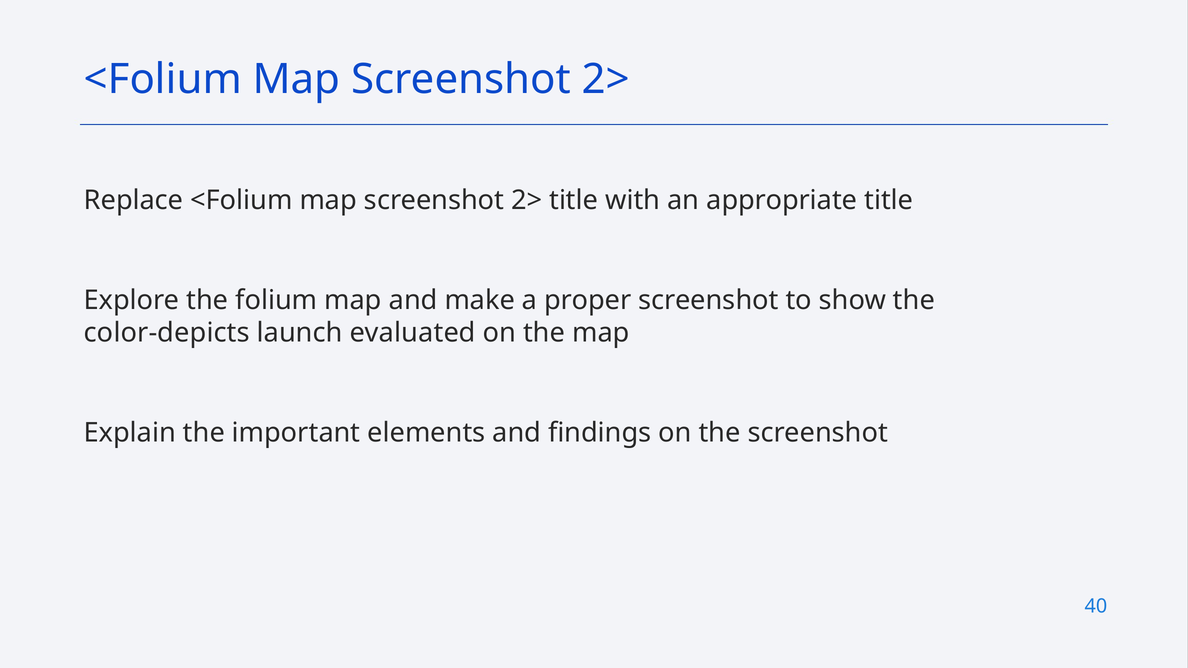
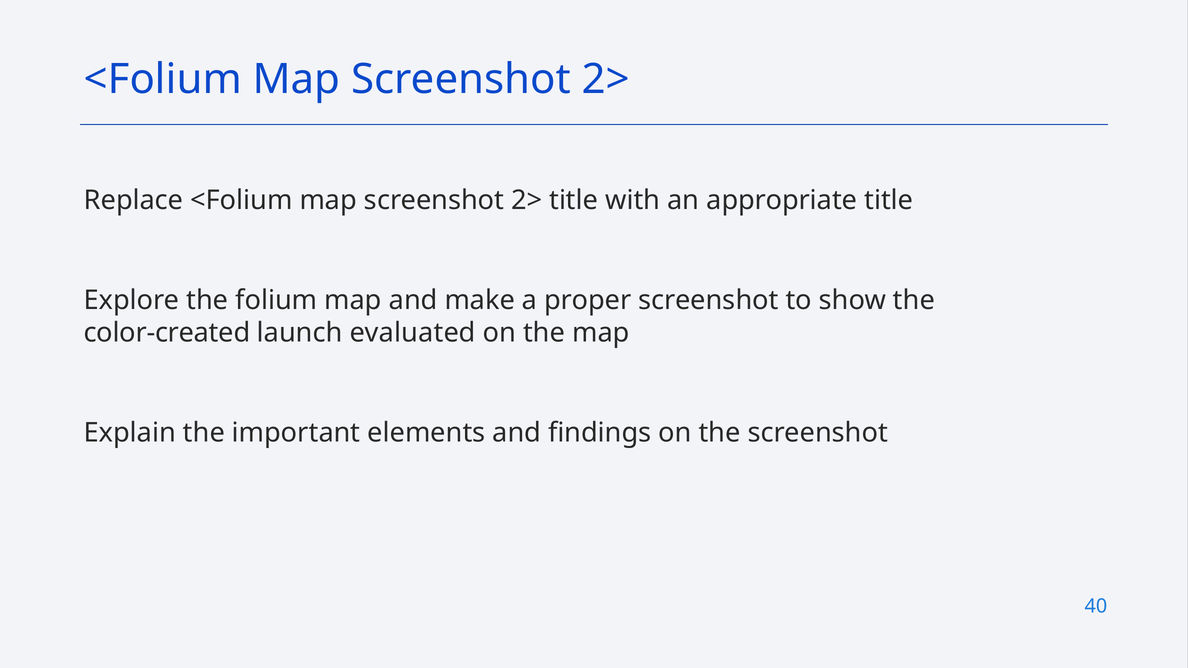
color-depicts: color-depicts -> color-created (167, 333)
